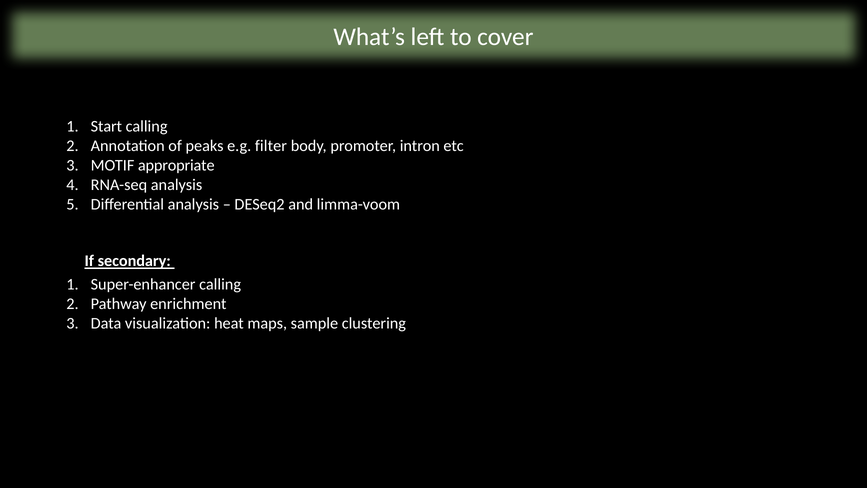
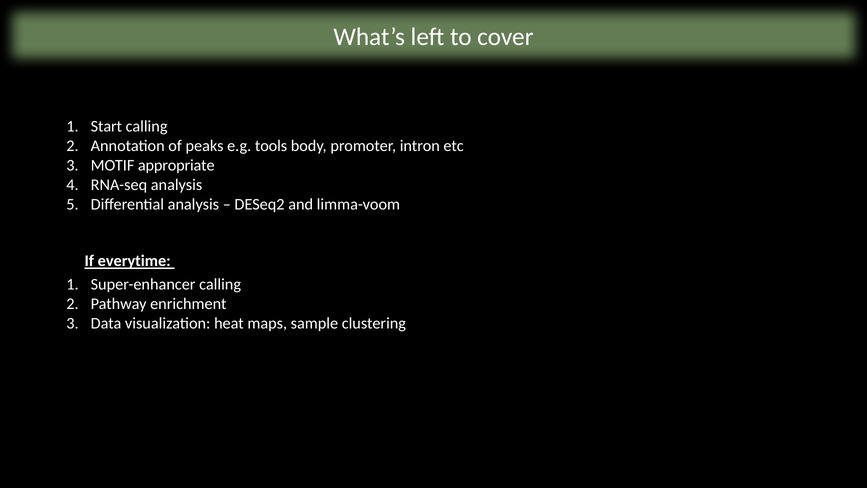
filter: filter -> tools (271, 146)
secondary: secondary -> everytime (134, 261)
